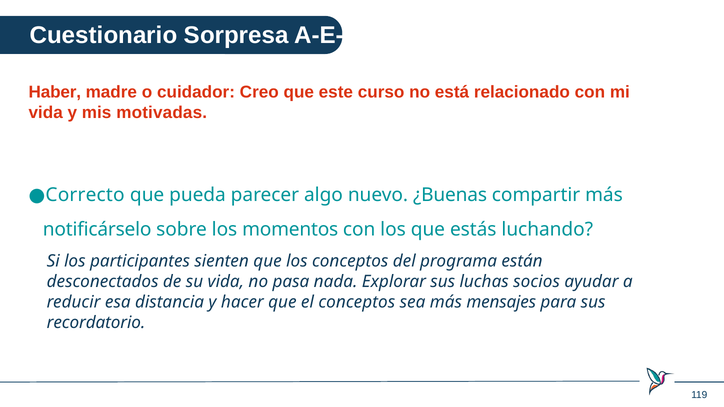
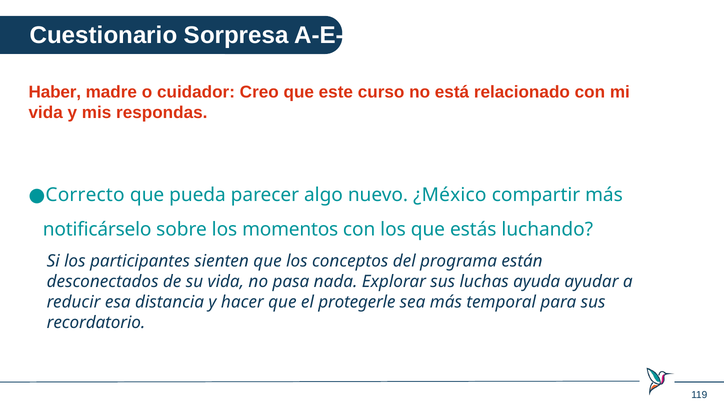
motivadas: motivadas -> respondas (162, 113)
¿Buenas: ¿Buenas -> ¿México (450, 195)
socios: socios -> ayuda (537, 282)
el conceptos: conceptos -> protegerle (357, 302)
mensajes: mensajes -> temporal (501, 302)
